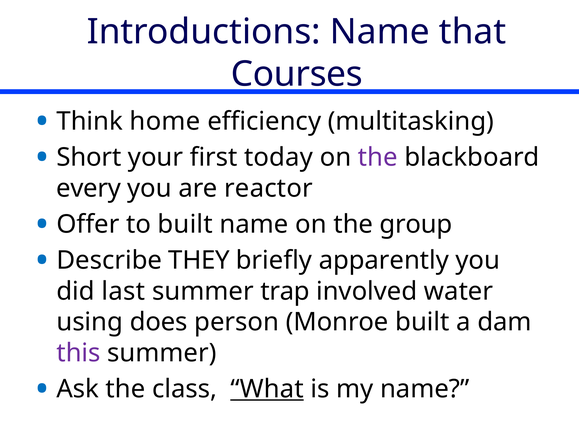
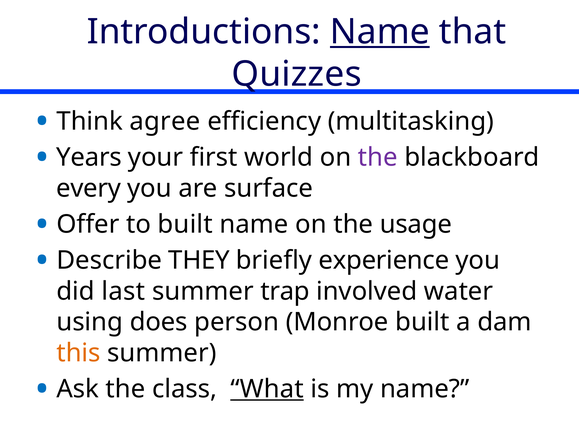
Name underline: none -> present (380, 32)
Courses: Courses -> Quizzes (297, 74)
home: home -> agree (165, 121)
Short: Short -> Years (89, 158)
today: today -> world (279, 158)
reactor: reactor -> surface (269, 188)
group: group -> usage (416, 224)
apparently: apparently -> experience (384, 260)
this colour: purple -> orange (79, 353)
